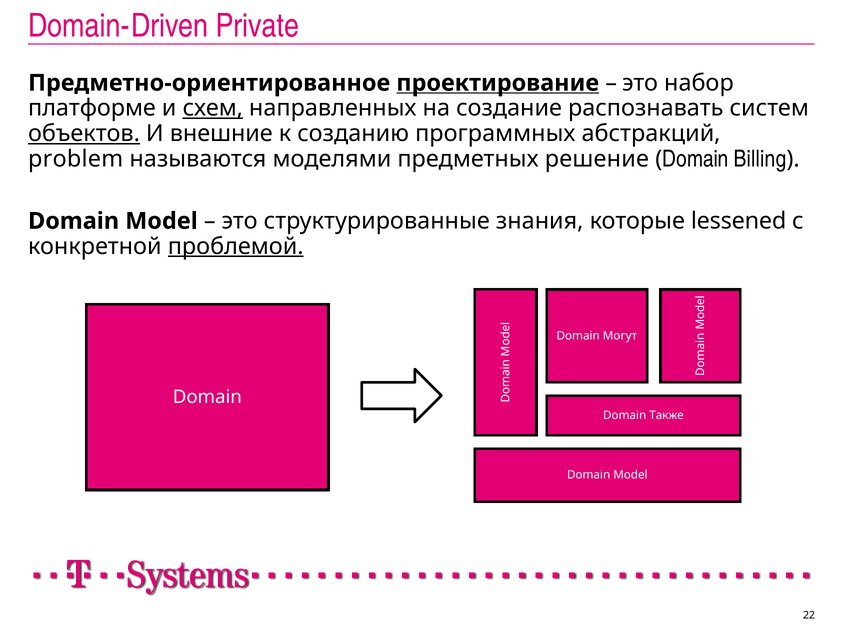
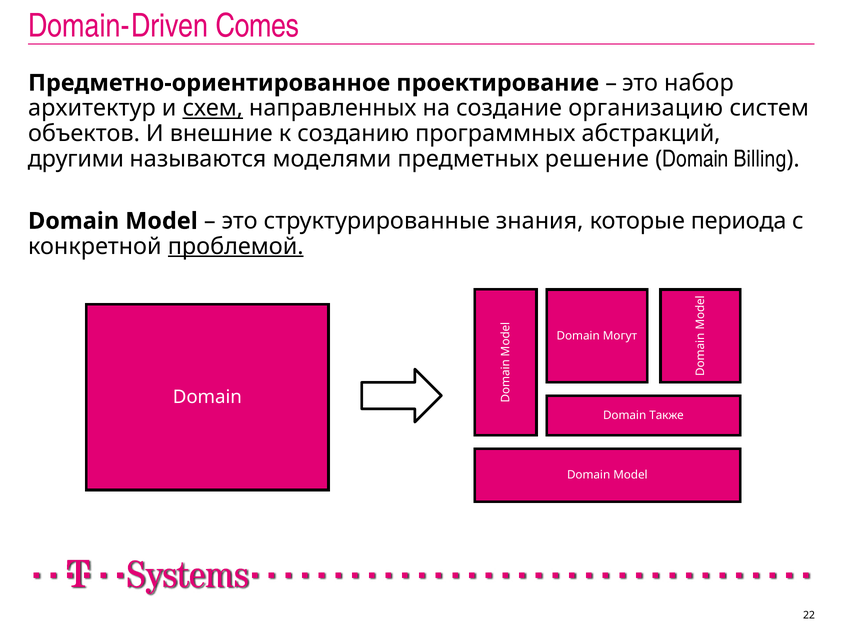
Private: Private -> Comes (257, 26)
проектирование underline: present -> none (498, 83)
платформе: платформе -> архитектур (92, 108)
распознавать: распознавать -> организацию (646, 108)
объектов underline: present -> none (84, 134)
problem: problem -> другими (76, 159)
lessened: lessened -> периода (739, 221)
